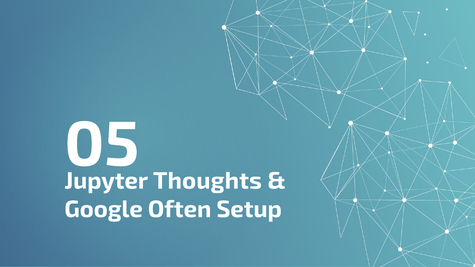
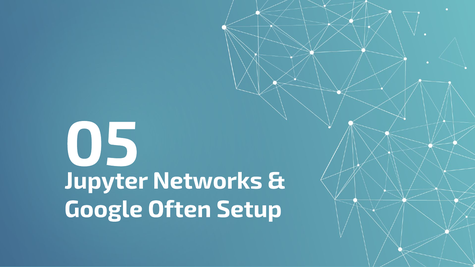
Thoughts: Thoughts -> Networks (208, 181)
